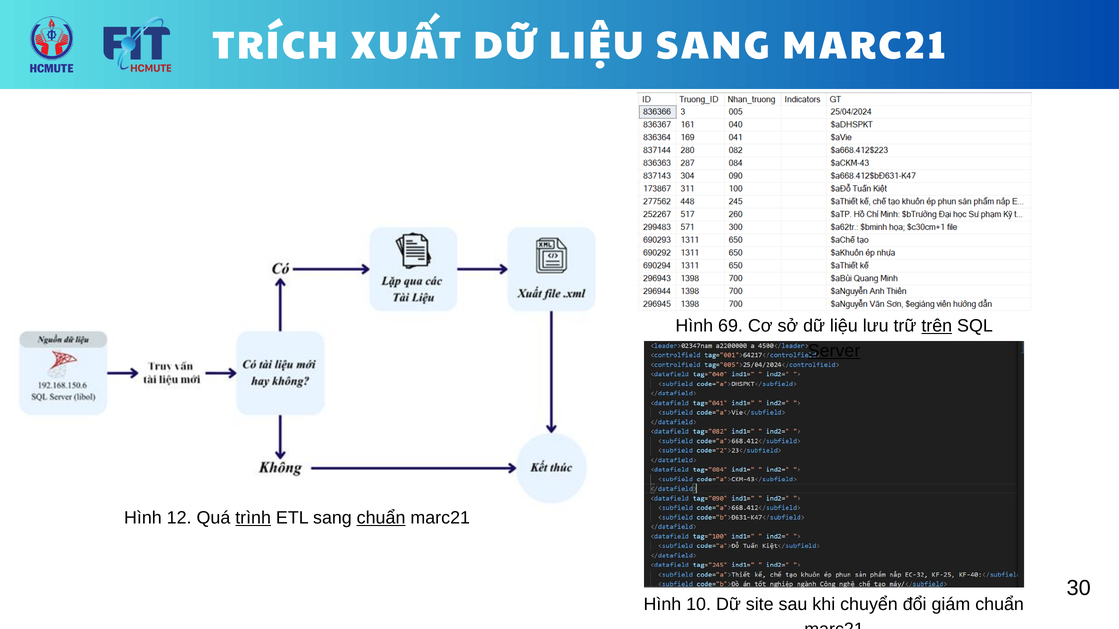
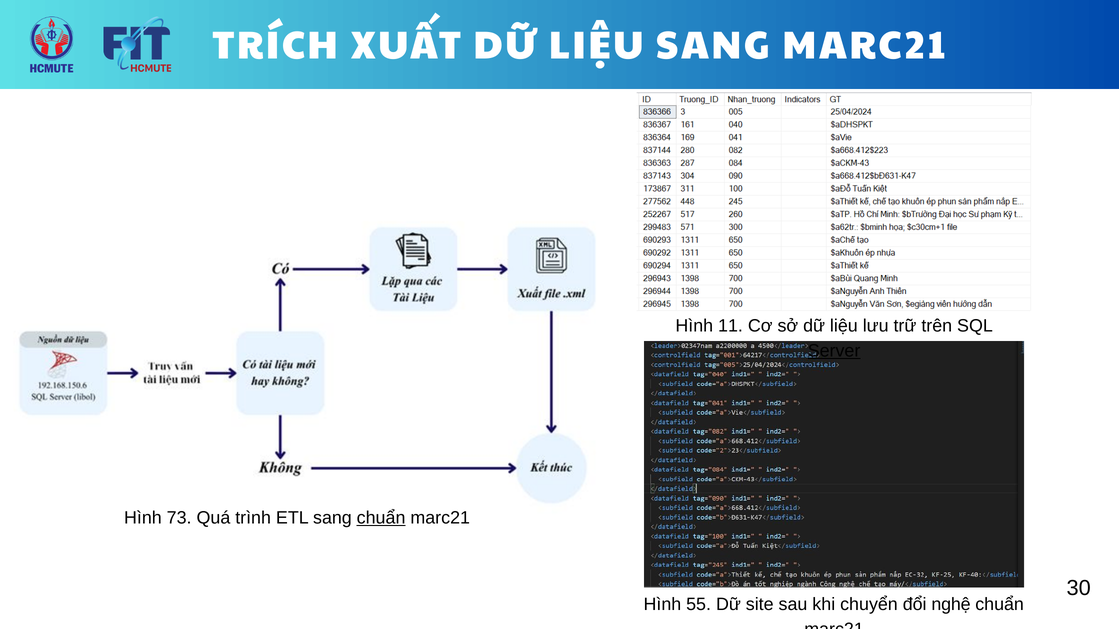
69: 69 -> 11 (730, 326)
trên underline: present -> none (937, 326)
12: 12 -> 73 (179, 518)
trình underline: present -> none (253, 518)
10: 10 -> 55 (699, 605)
giám: giám -> nghệ (951, 605)
